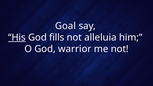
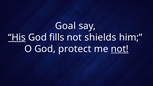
alleluia: alleluia -> shields (100, 37)
warrior: warrior -> protect (75, 49)
not underline: none -> present (120, 49)
